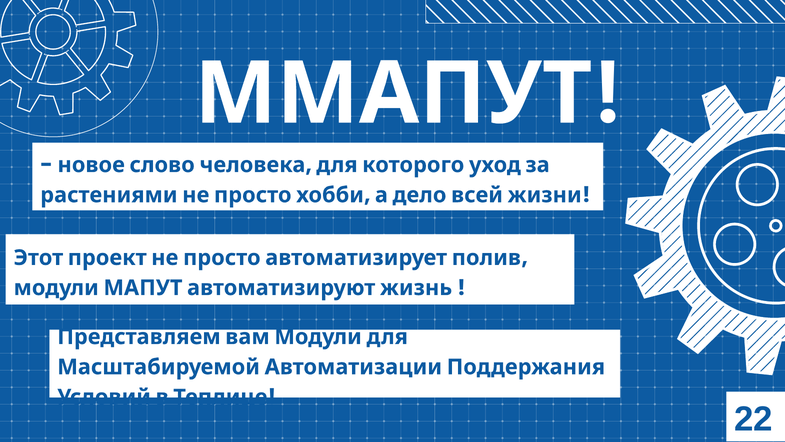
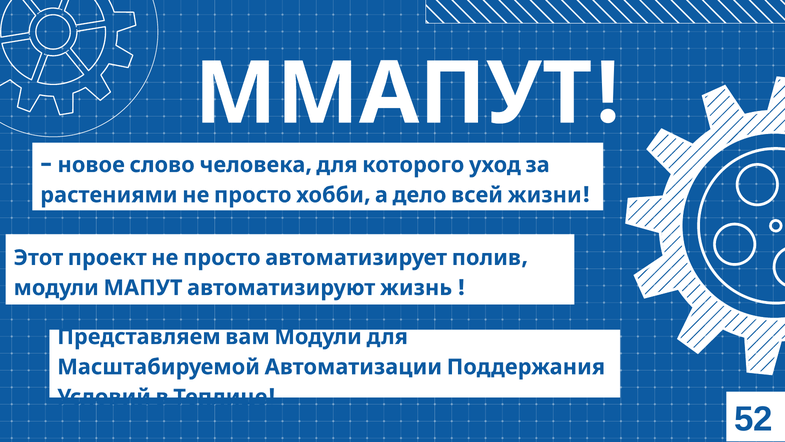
22: 22 -> 52 (753, 419)
